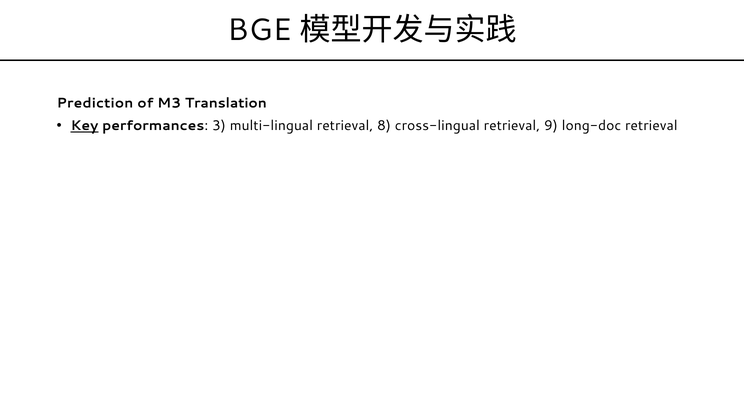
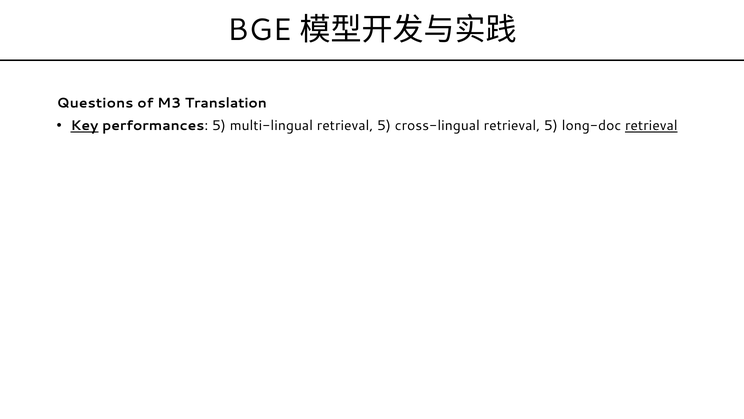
Prediction: Prediction -> Questions (95, 103)
performances 3: 3 -> 5 (219, 126)
multi-lingual retrieval 8: 8 -> 5 (384, 126)
cross-lingual retrieval 9: 9 -> 5 (551, 126)
retrieval underline: none -> present (651, 126)
